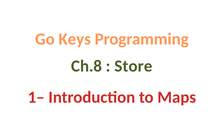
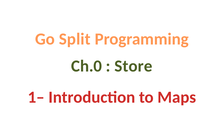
Keys: Keys -> Split (75, 39)
Ch.8: Ch.8 -> Ch.0 (87, 66)
